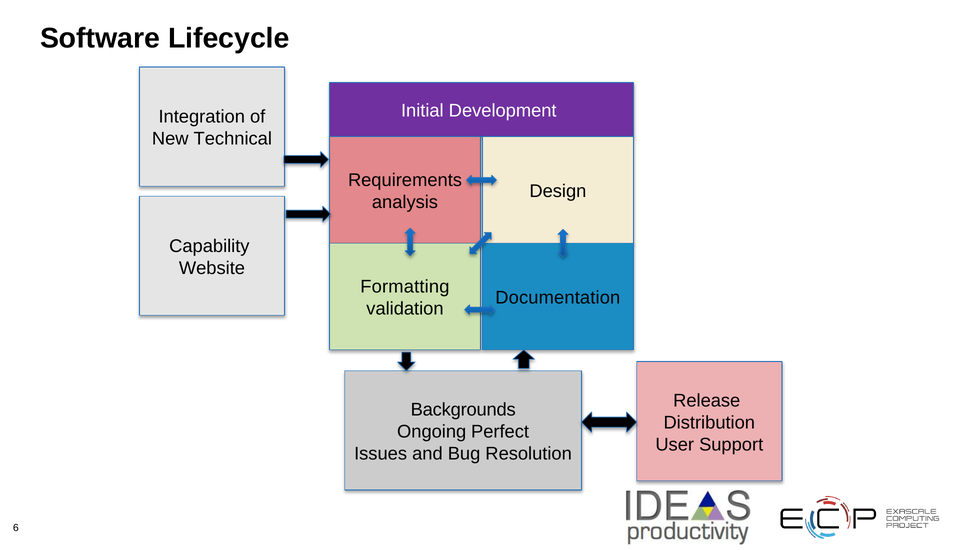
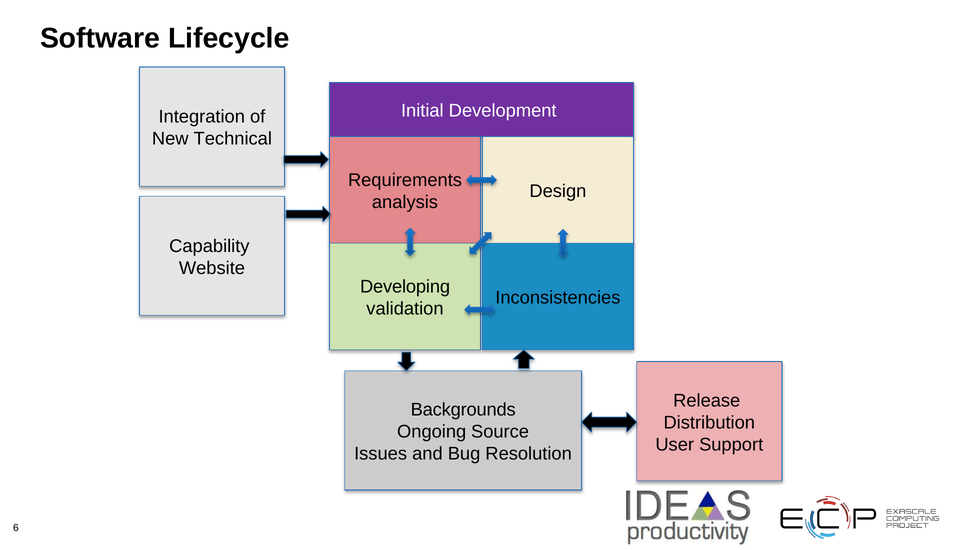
Formatting: Formatting -> Developing (405, 287)
Documentation: Documentation -> Inconsistencies (558, 298)
Perfect: Perfect -> Source (500, 432)
